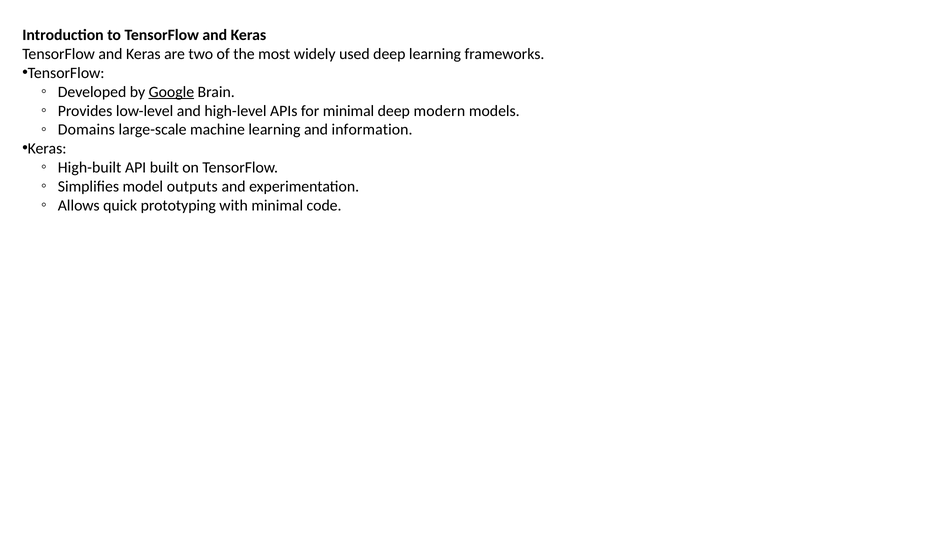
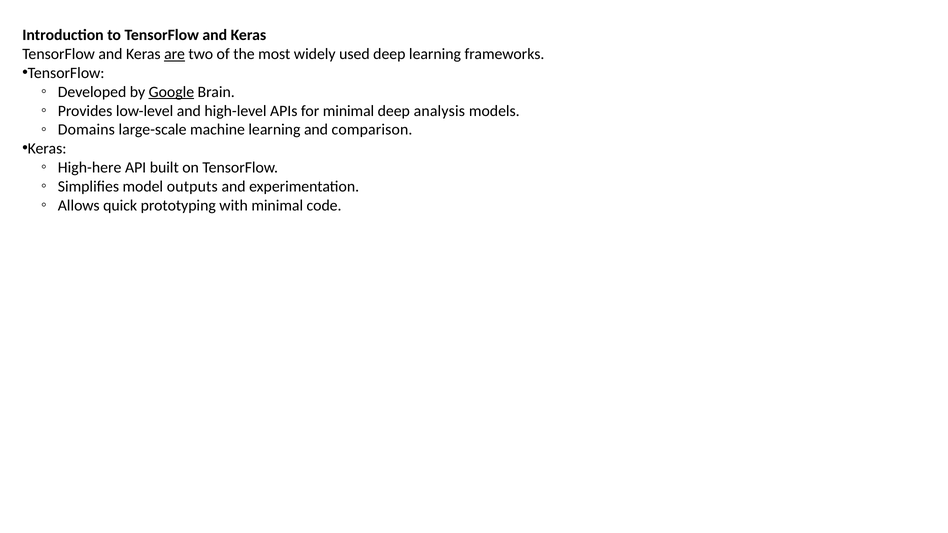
are underline: none -> present (175, 54)
modern: modern -> analysis (439, 111)
information: information -> comparison (372, 130)
High-built: High-built -> High-here (90, 168)
